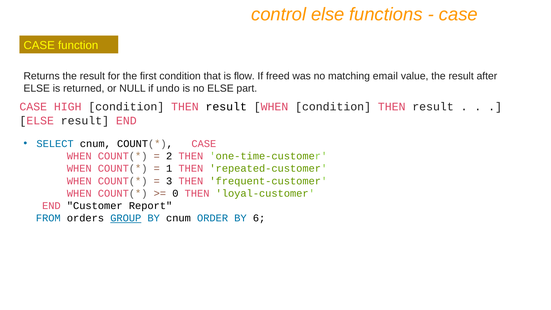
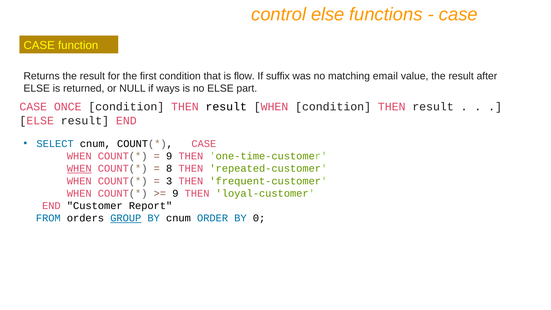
freed: freed -> suffix (278, 76)
undo: undo -> ways (168, 89)
HIGH: HIGH -> ONCE (68, 107)
2: 2 -> 9 (169, 156)
WHEN underline: none -> present (79, 168)
1: 1 -> 8 (169, 168)
0: 0 -> 9 (175, 193)
6: 6 -> 0 (259, 218)
